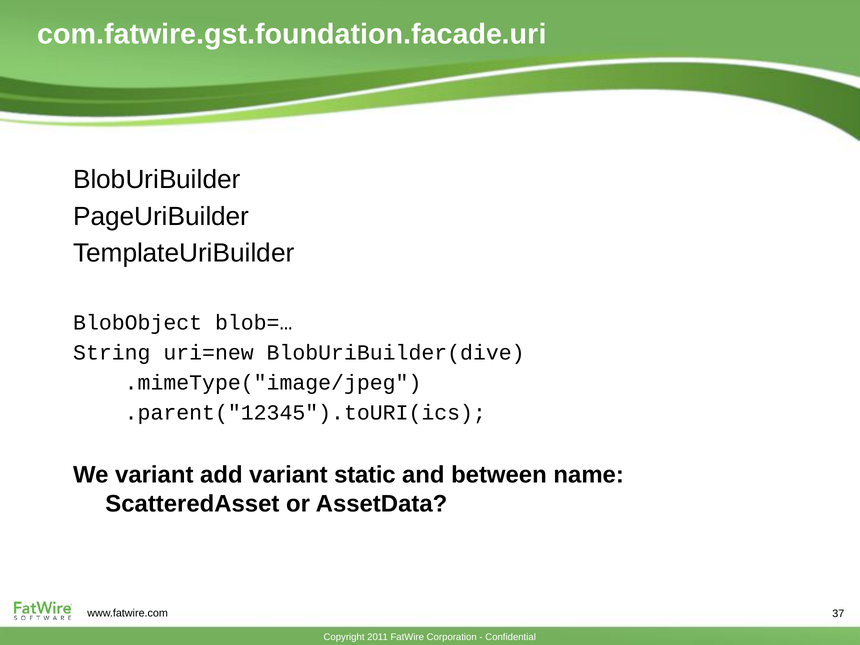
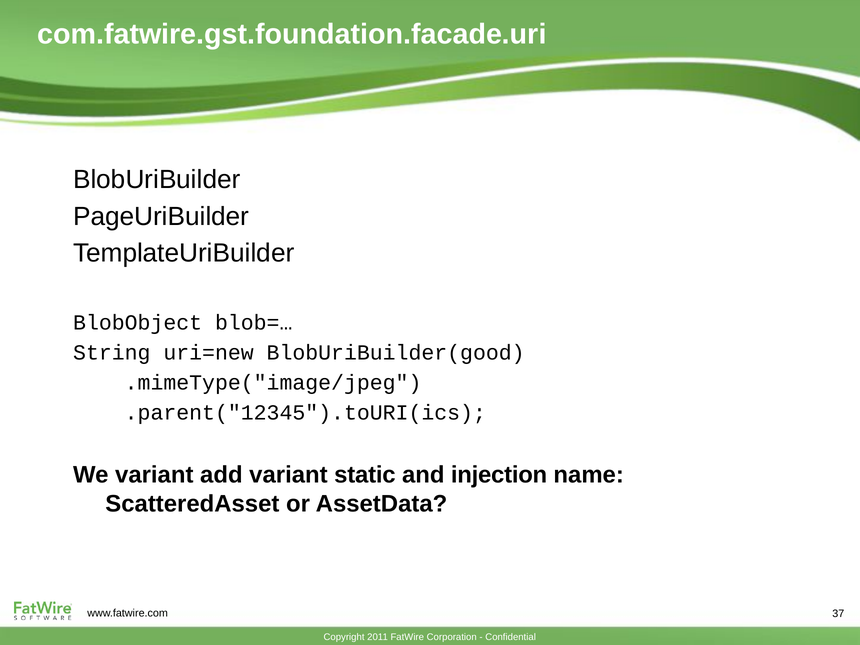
BlobUriBuilder(dive: BlobUriBuilder(dive -> BlobUriBuilder(good (396, 353)
between: between -> injection (499, 475)
